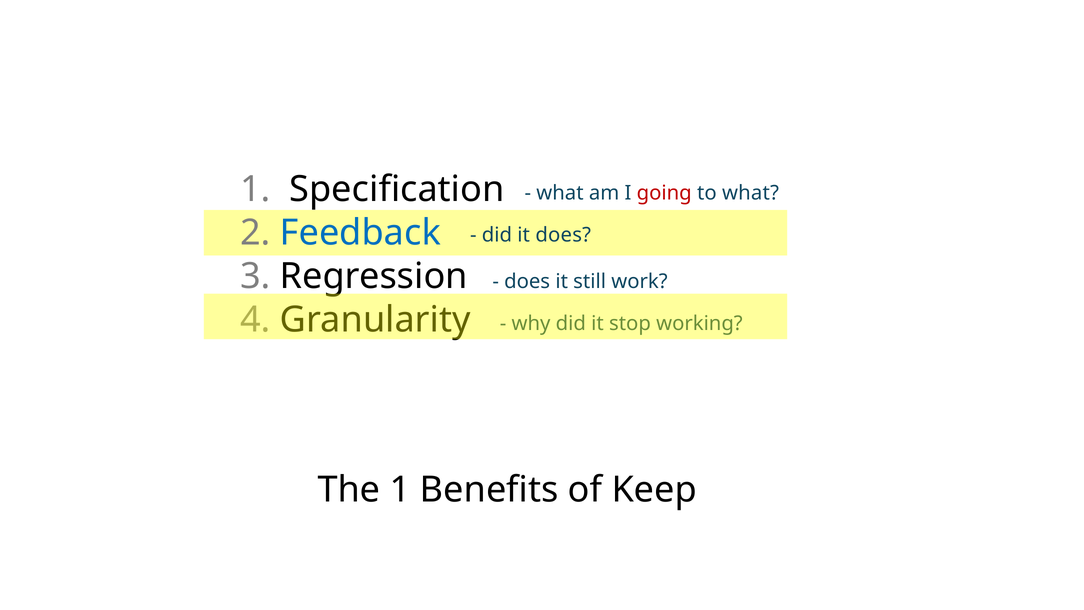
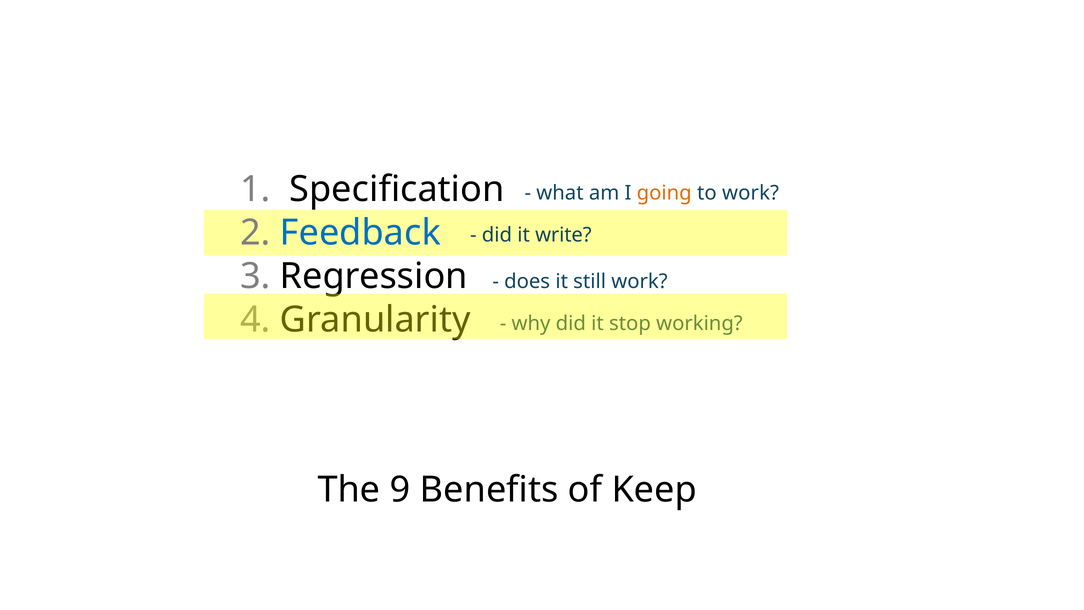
going colour: red -> orange (664, 193)
to what: what -> work (751, 193)
it does: does -> write (563, 235)
The 1: 1 -> 9 (400, 490)
